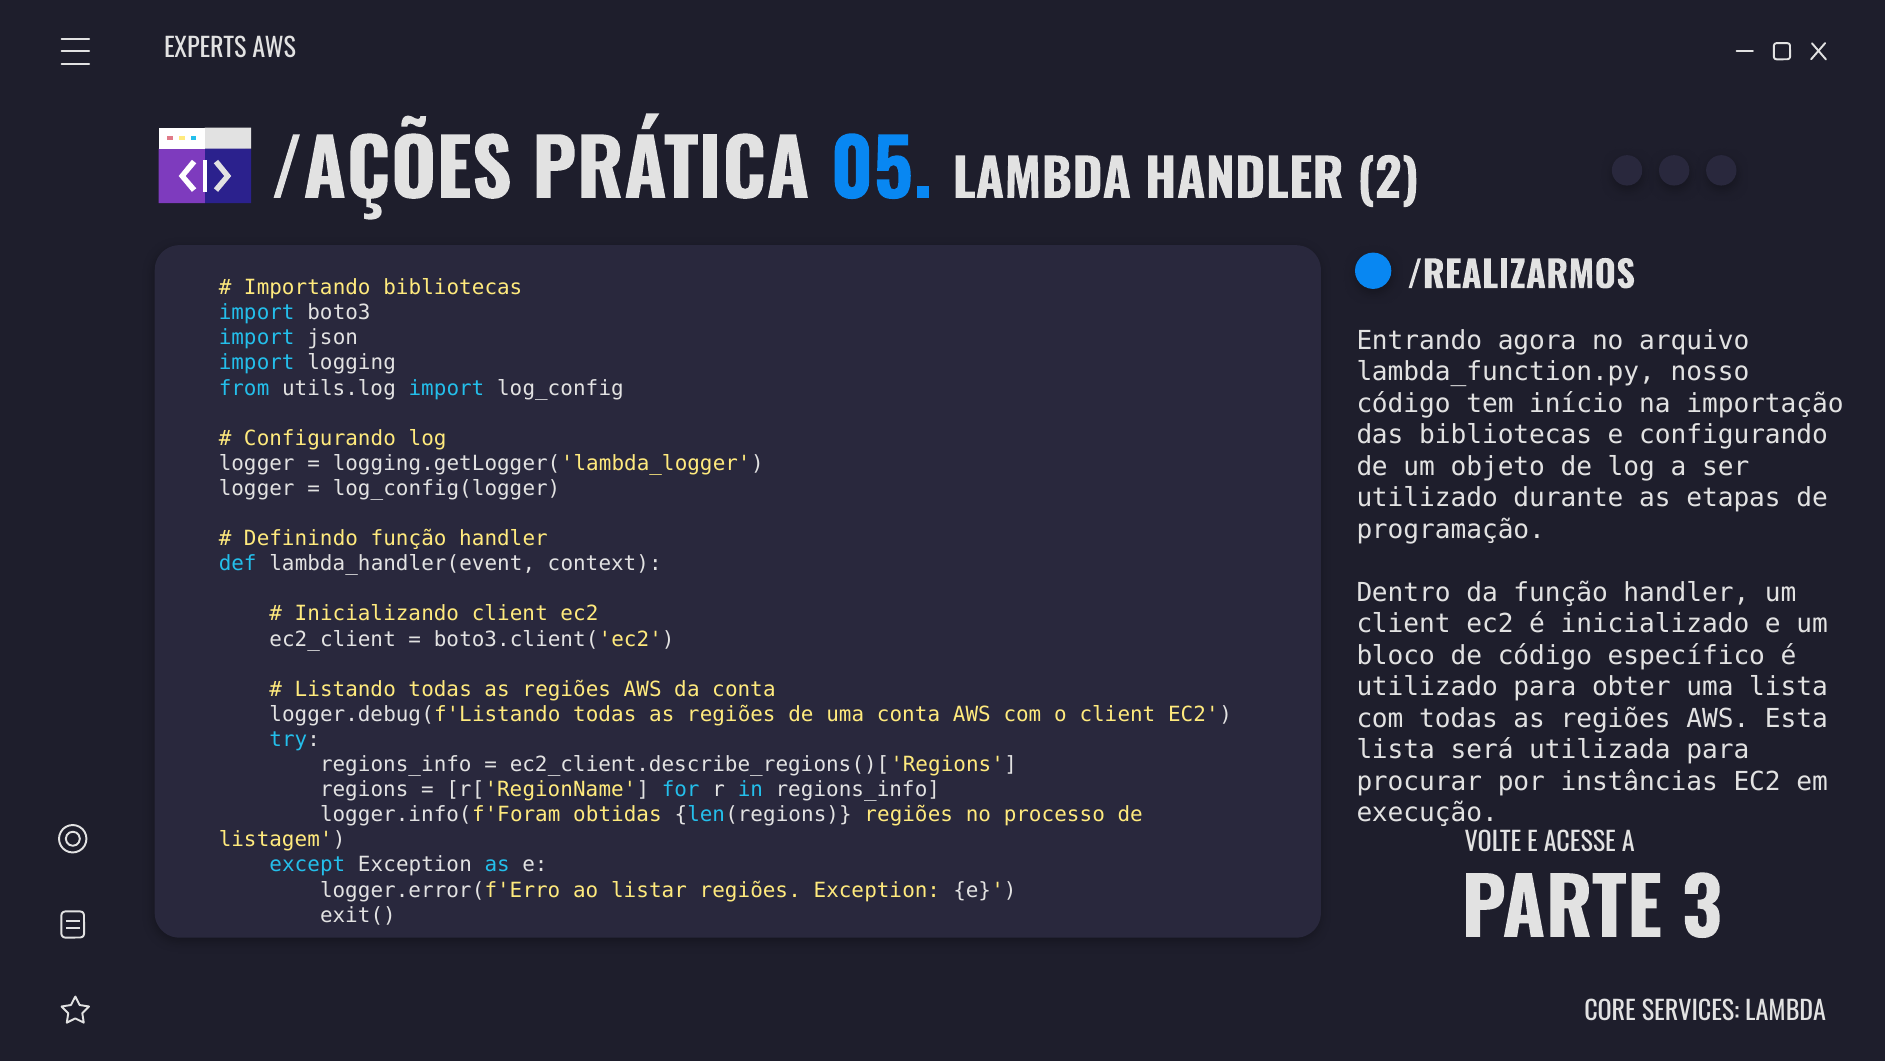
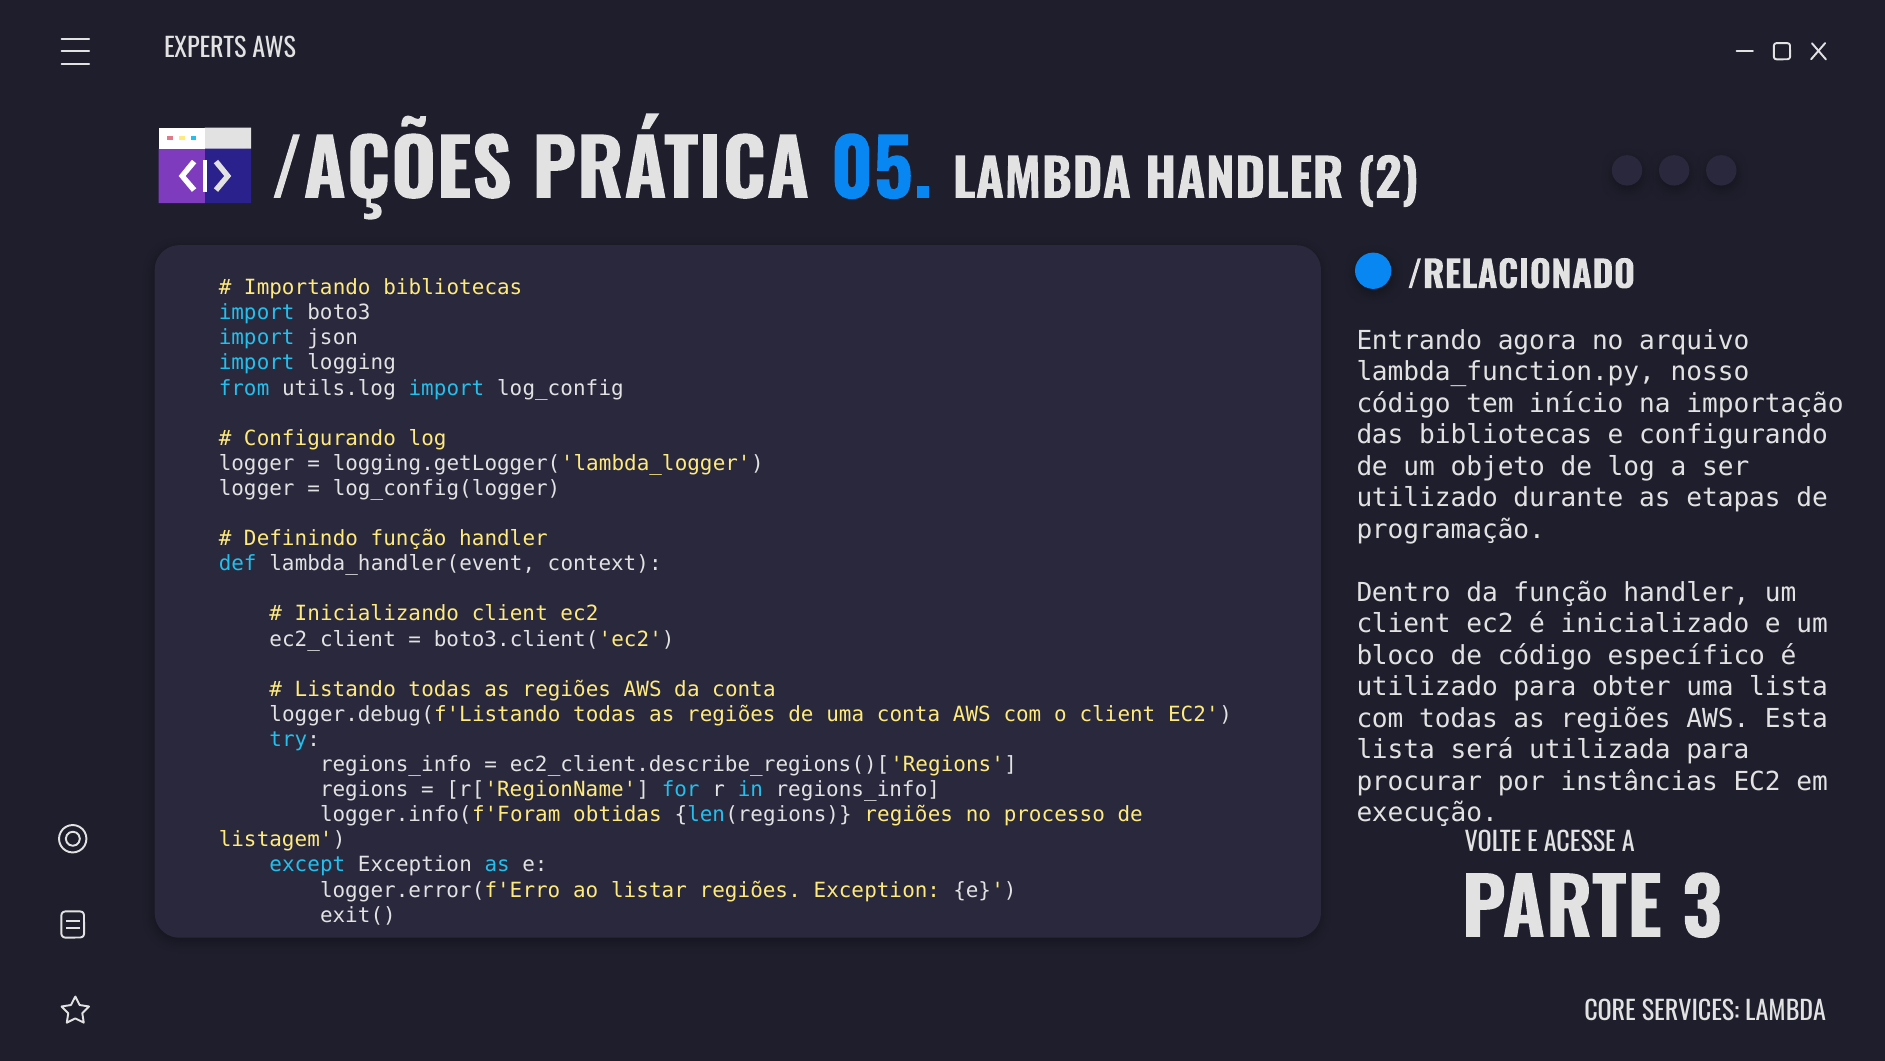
/REALIZARMOS: /REALIZARMOS -> /RELACIONADO (1521, 276)
